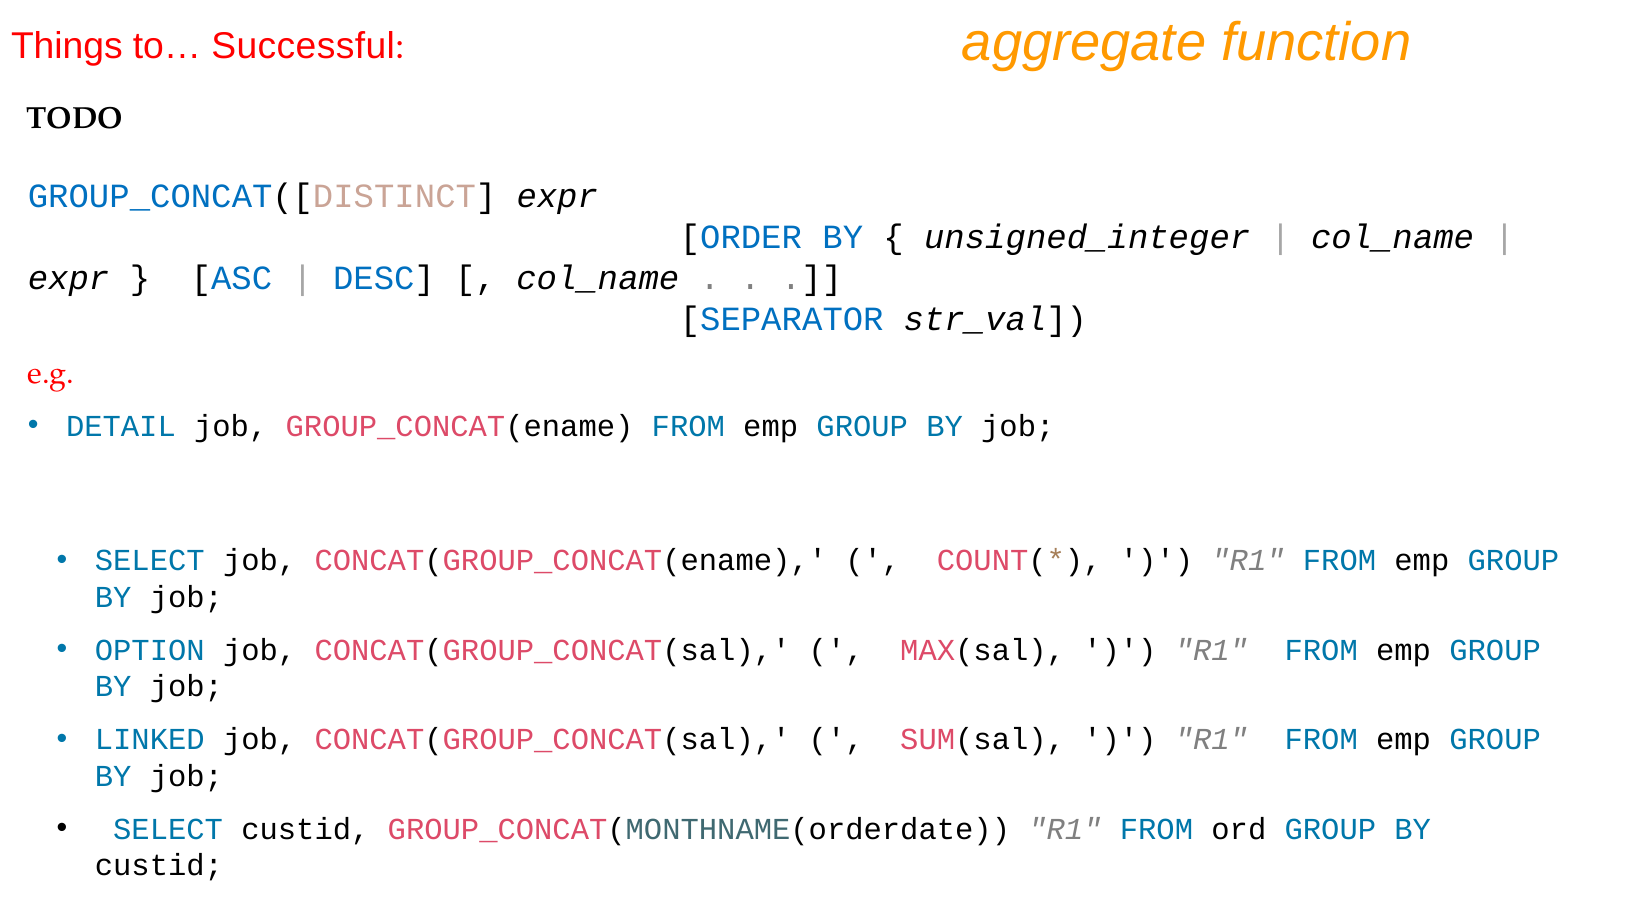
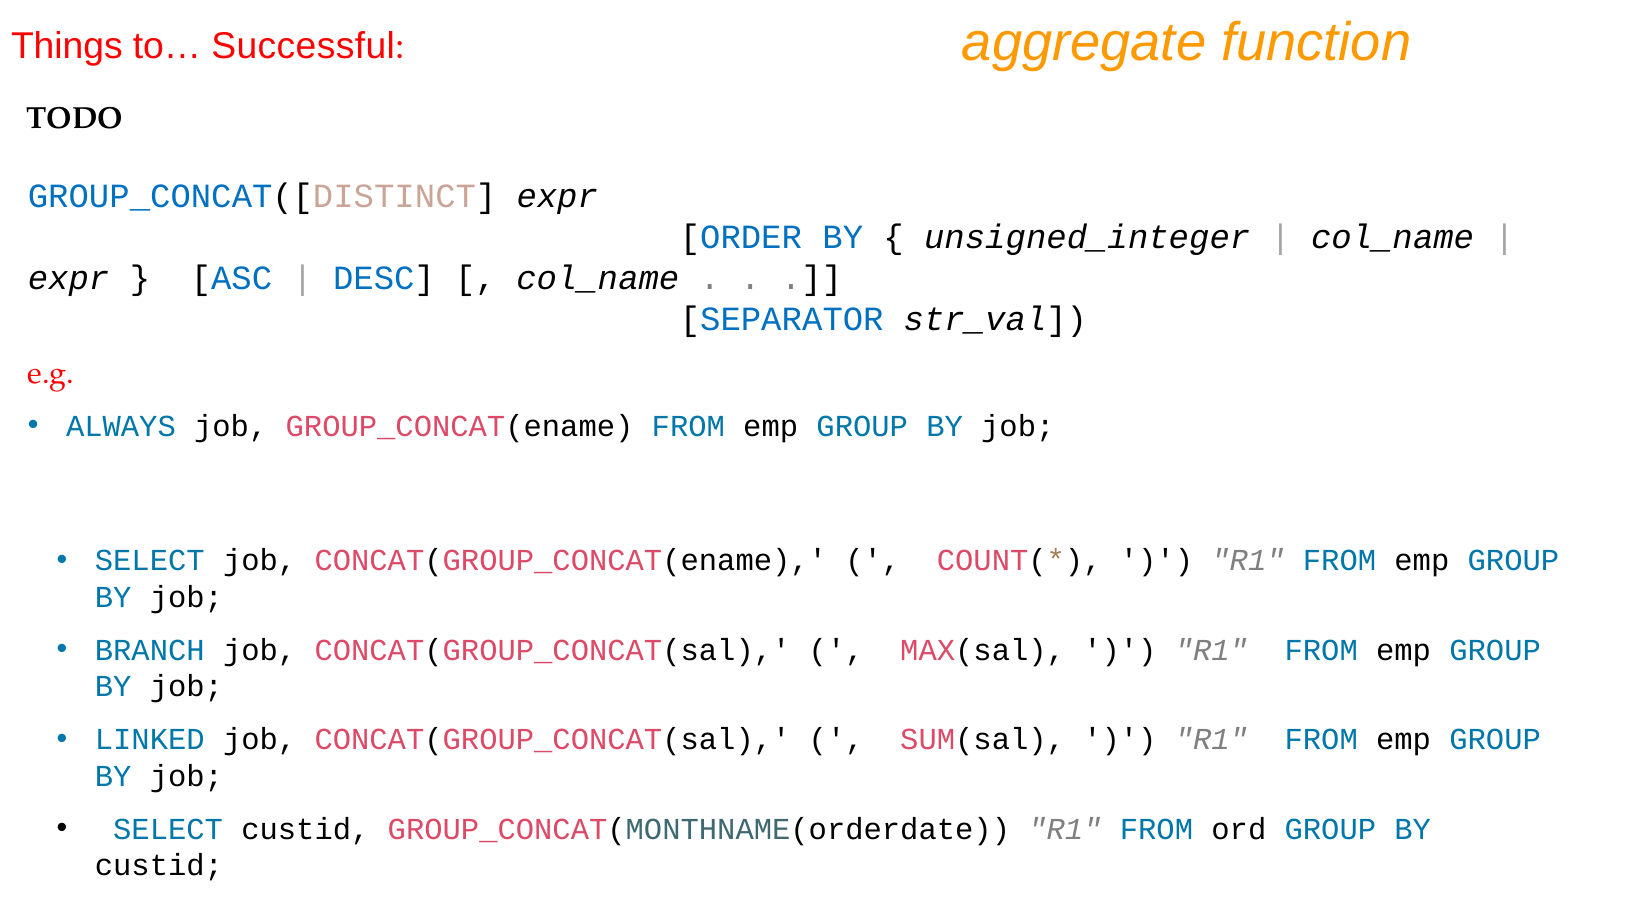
DETAIL: DETAIL -> ALWAYS (121, 426)
OPTION: OPTION -> BRANCH (150, 650)
